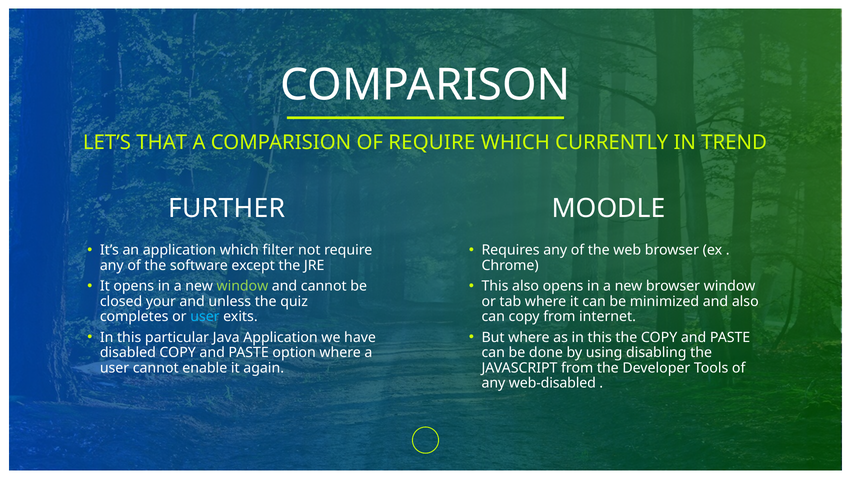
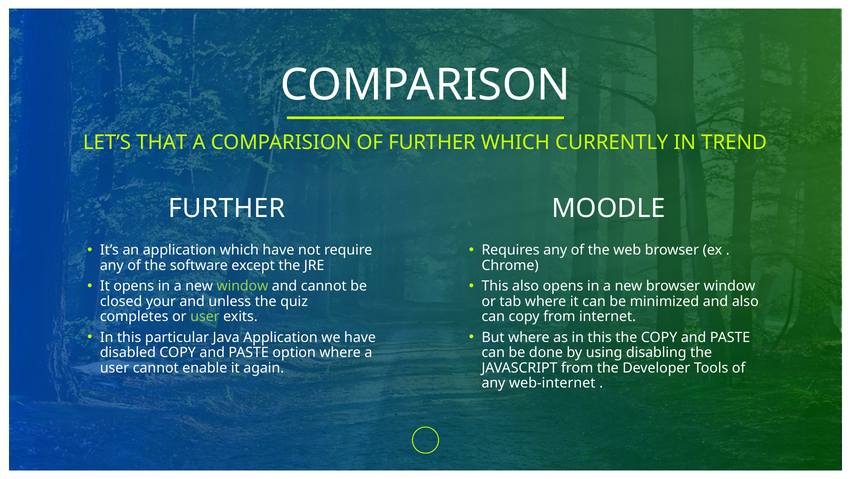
OF REQUIRE: REQUIRE -> FURTHER (432, 142)
which filter: filter -> have (278, 250)
user colour: light blue -> light green (205, 317)
web-disabled: web-disabled -> web-internet (552, 383)
